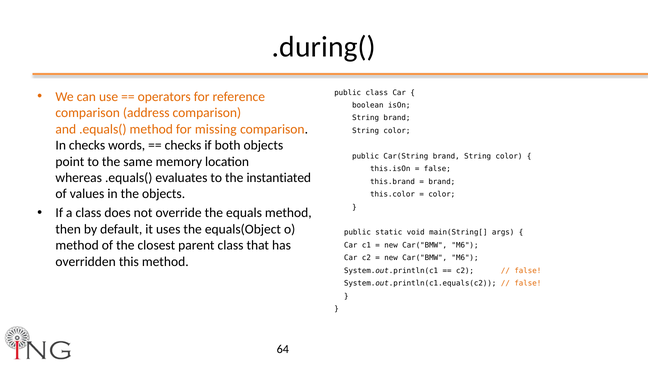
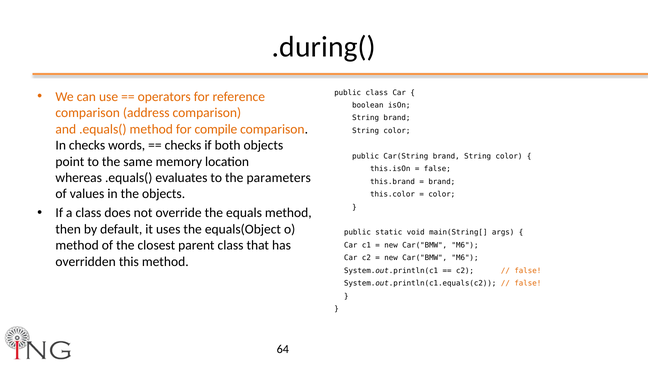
missing: missing -> compile (216, 129)
instantiated: instantiated -> parameters (279, 178)
